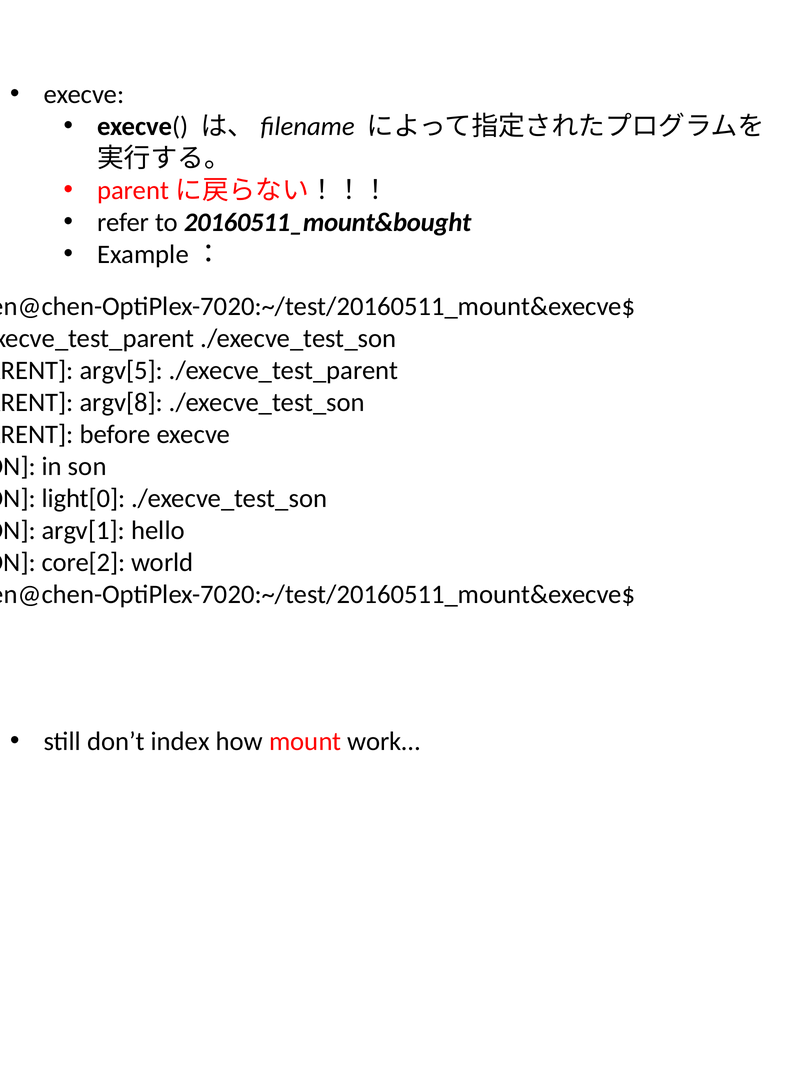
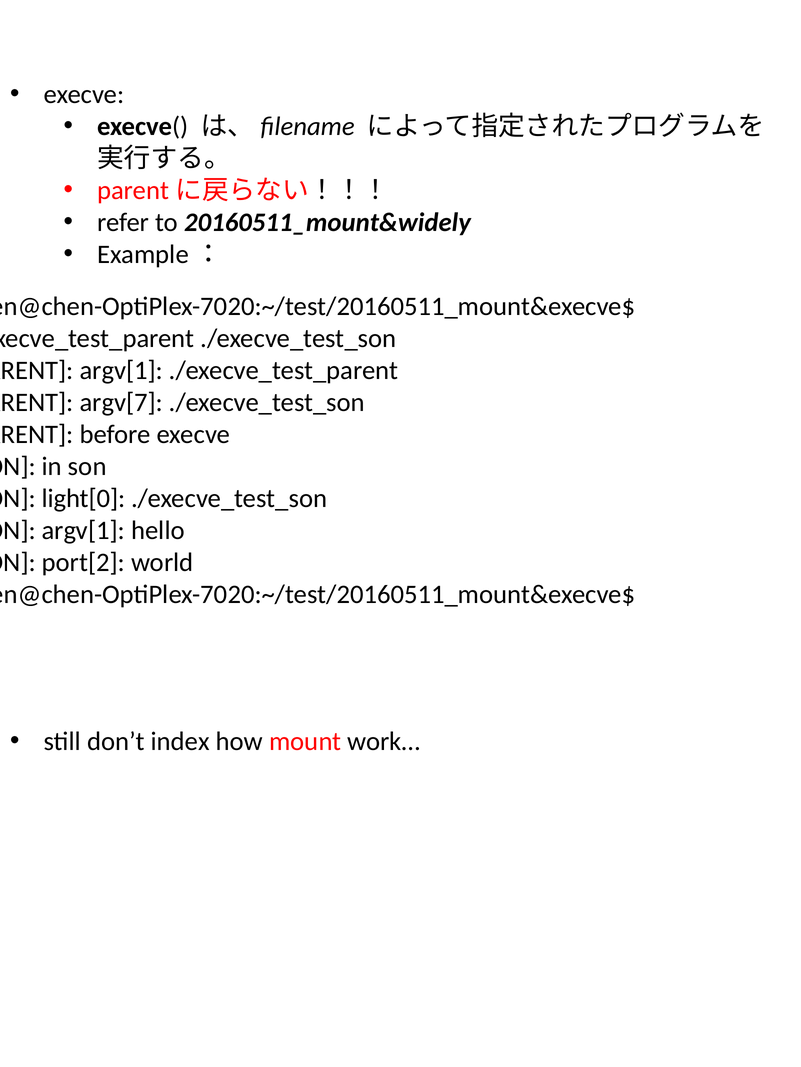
20160511_mount&bought: 20160511_mount&bought -> 20160511_mount&widely (327, 223)
argv[5: argv[5 -> argv[1 (121, 371)
argv[8: argv[8 -> argv[7 (121, 403)
core[2: core[2 -> port[2 (83, 563)
